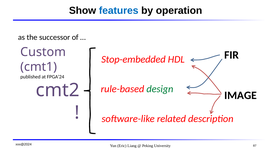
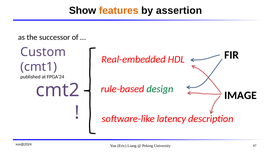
features colour: blue -> orange (119, 10)
operation: operation -> assertion (179, 10)
Stop-embedded: Stop-embedded -> Real-embedded (133, 60)
related: related -> latency (171, 119)
